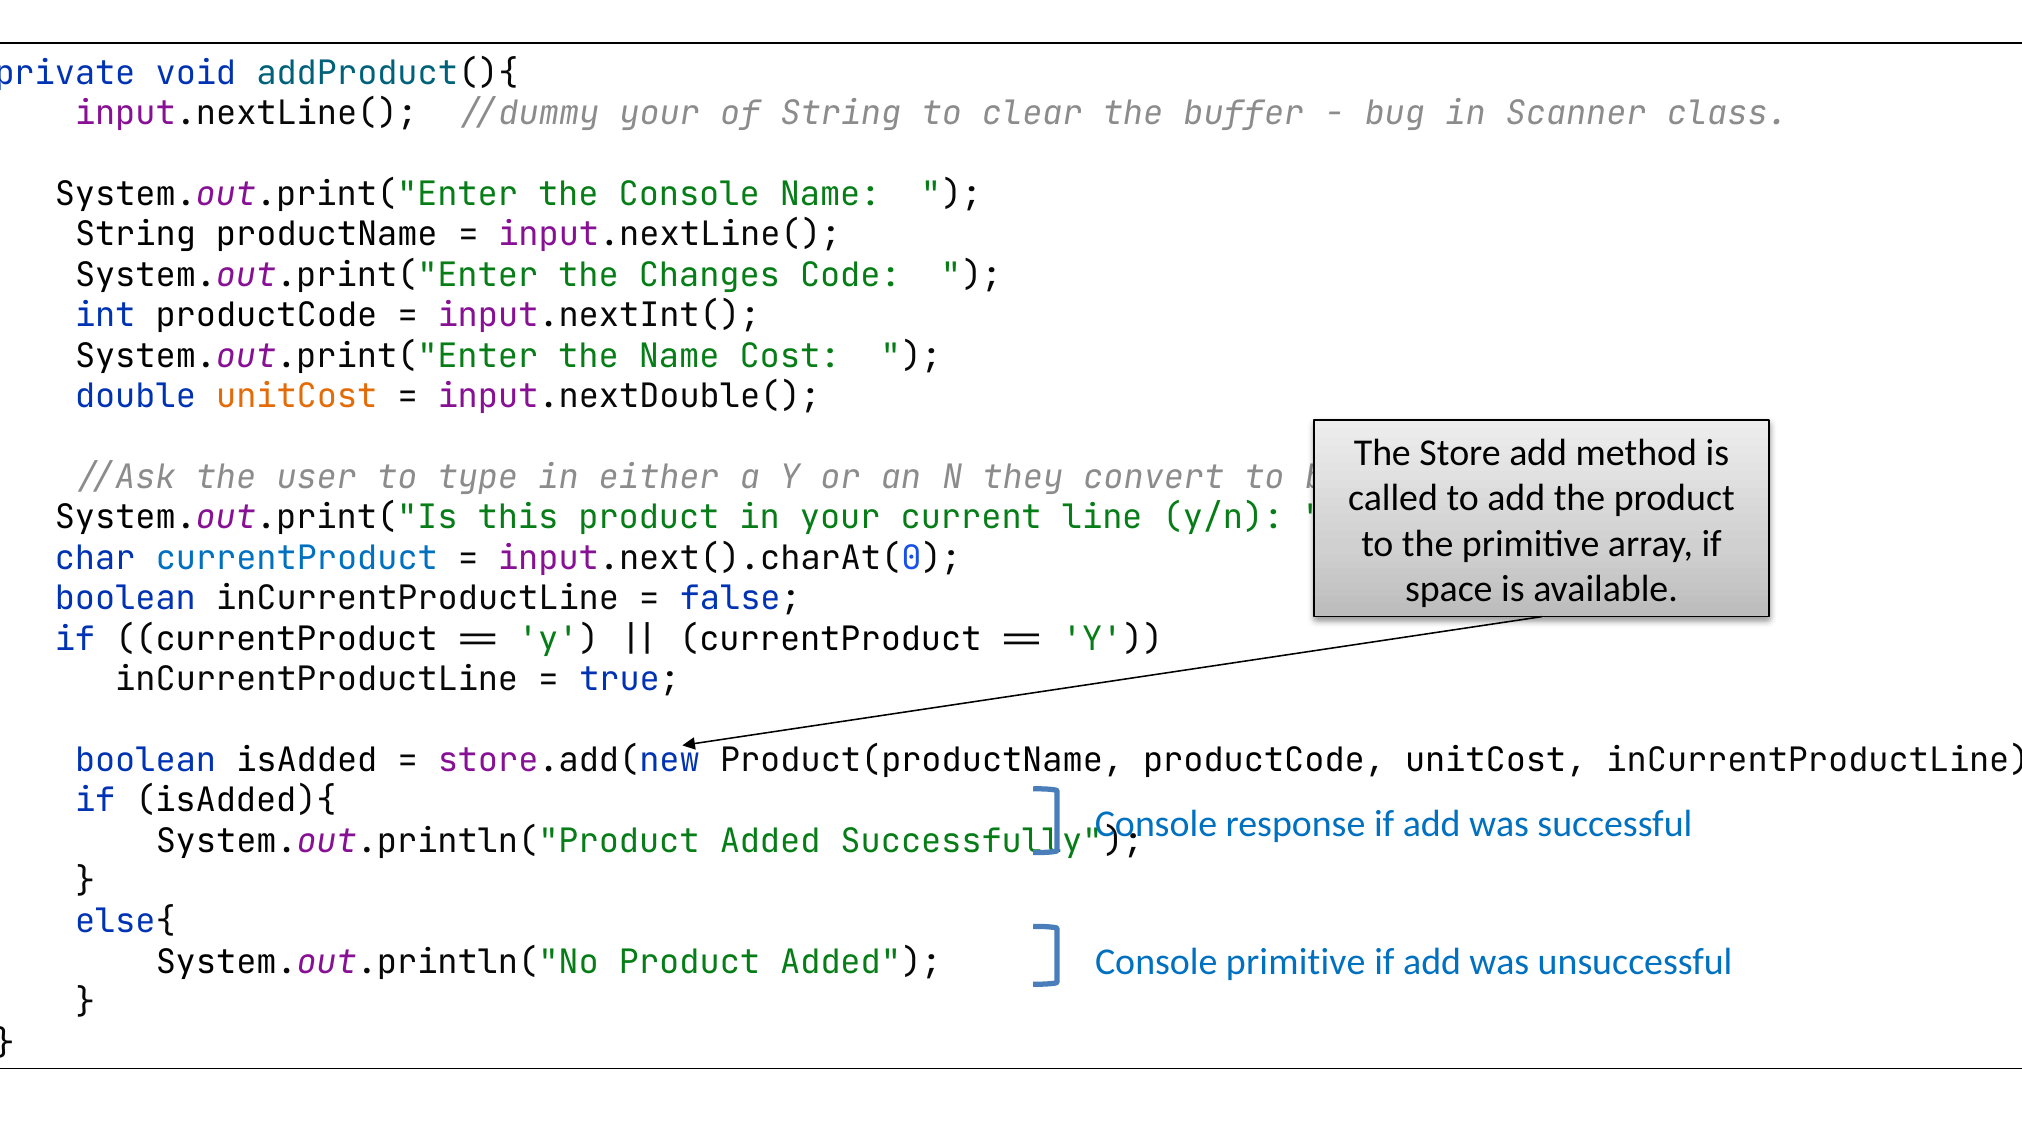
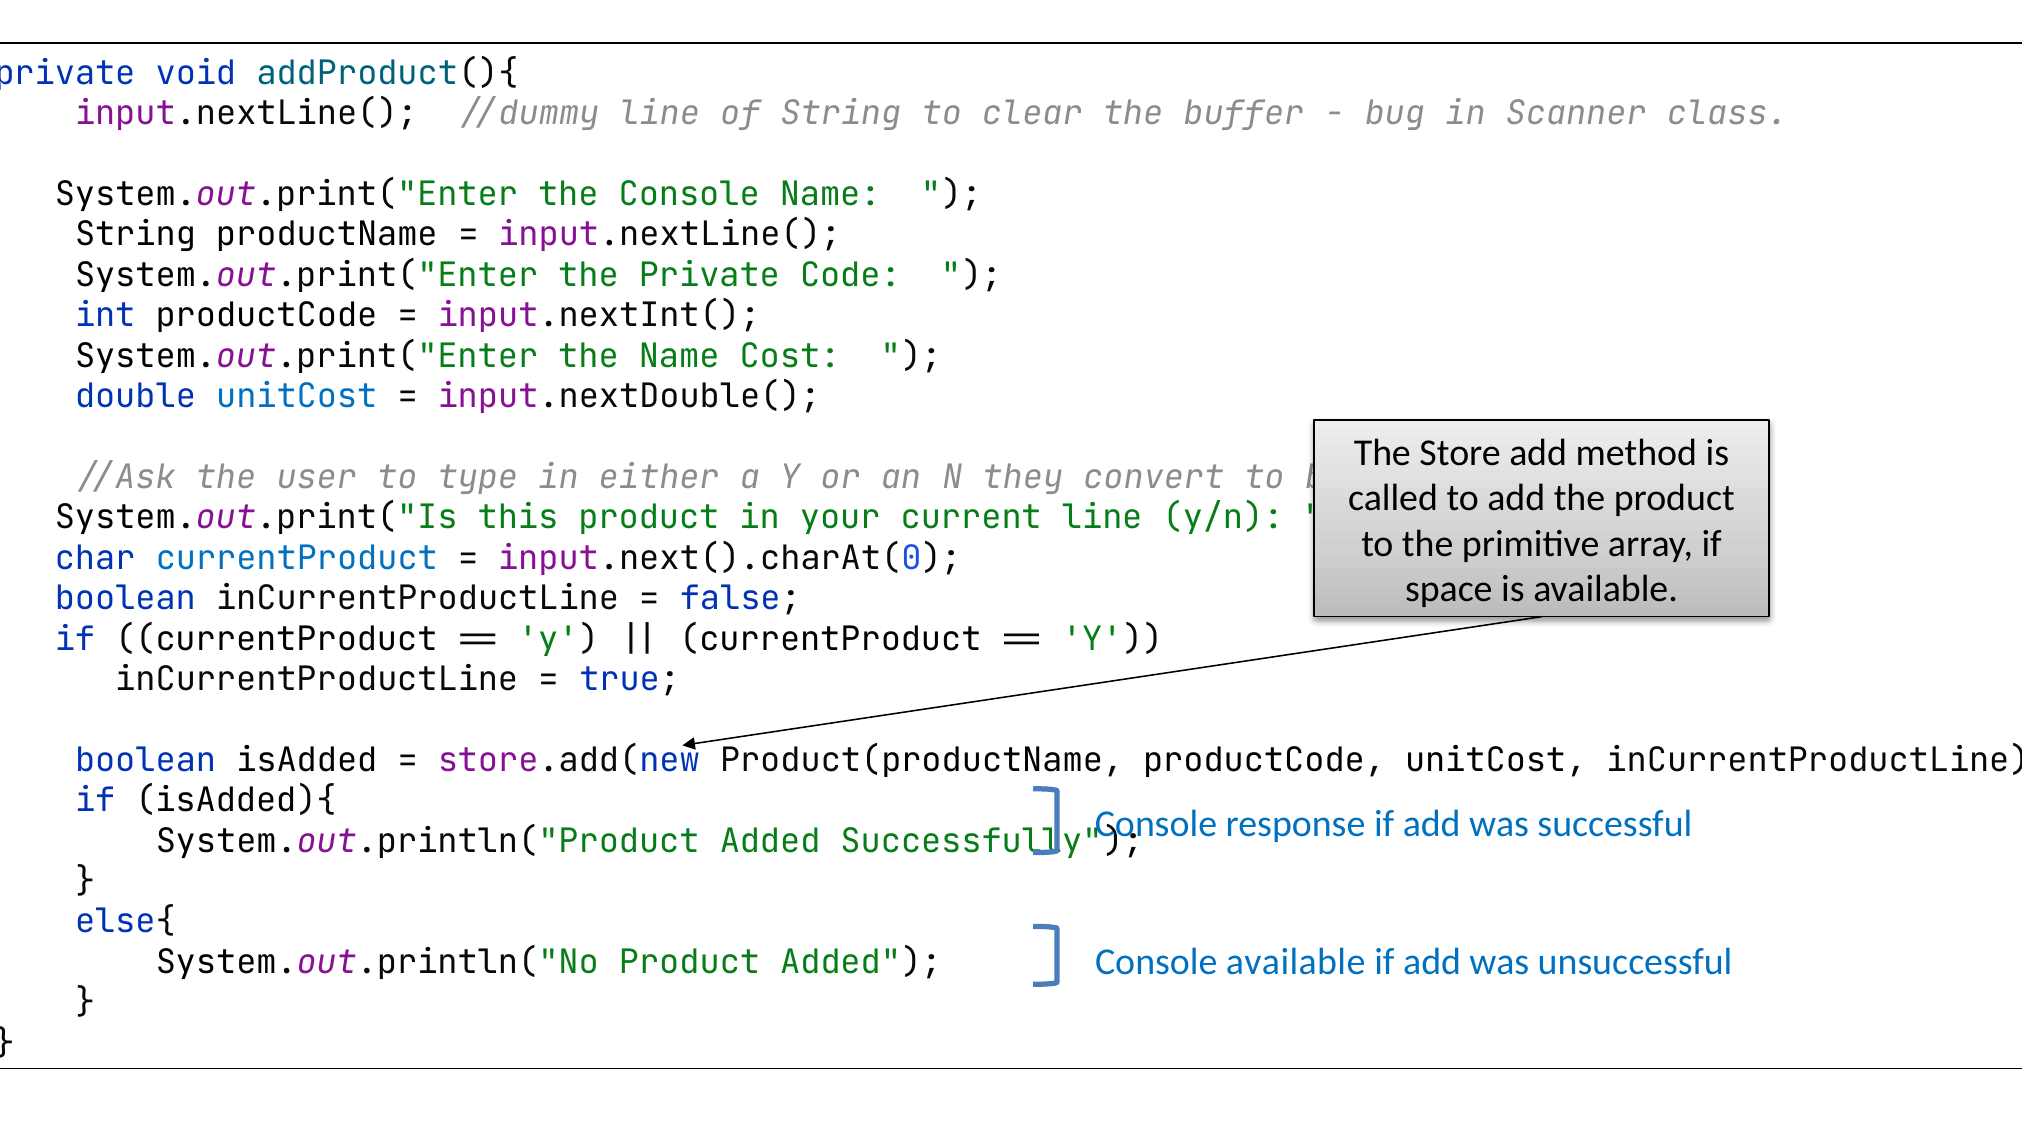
//dummy your: your -> line (660, 114)
the Changes: Changes -> Private (709, 275)
unitCost colour: orange -> blue (297, 397)
Console primitive: primitive -> available (1296, 962)
